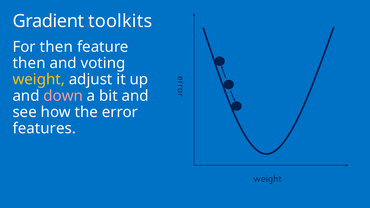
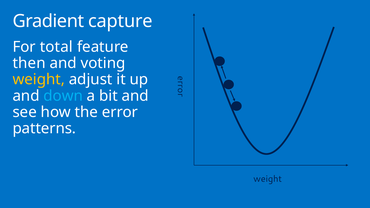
toolkits: toolkits -> capture (120, 21)
For then: then -> total (56, 47)
down colour: pink -> light blue (63, 96)
features: features -> patterns (44, 128)
